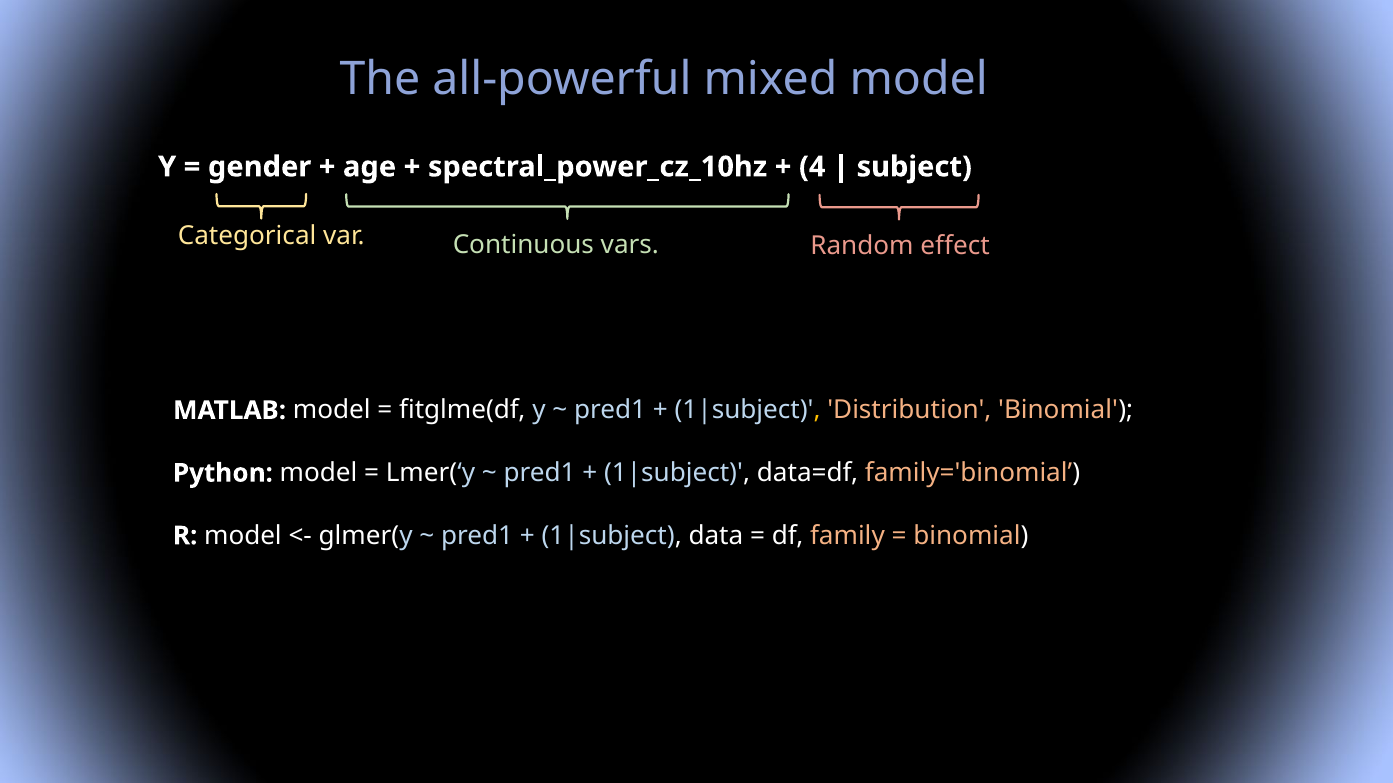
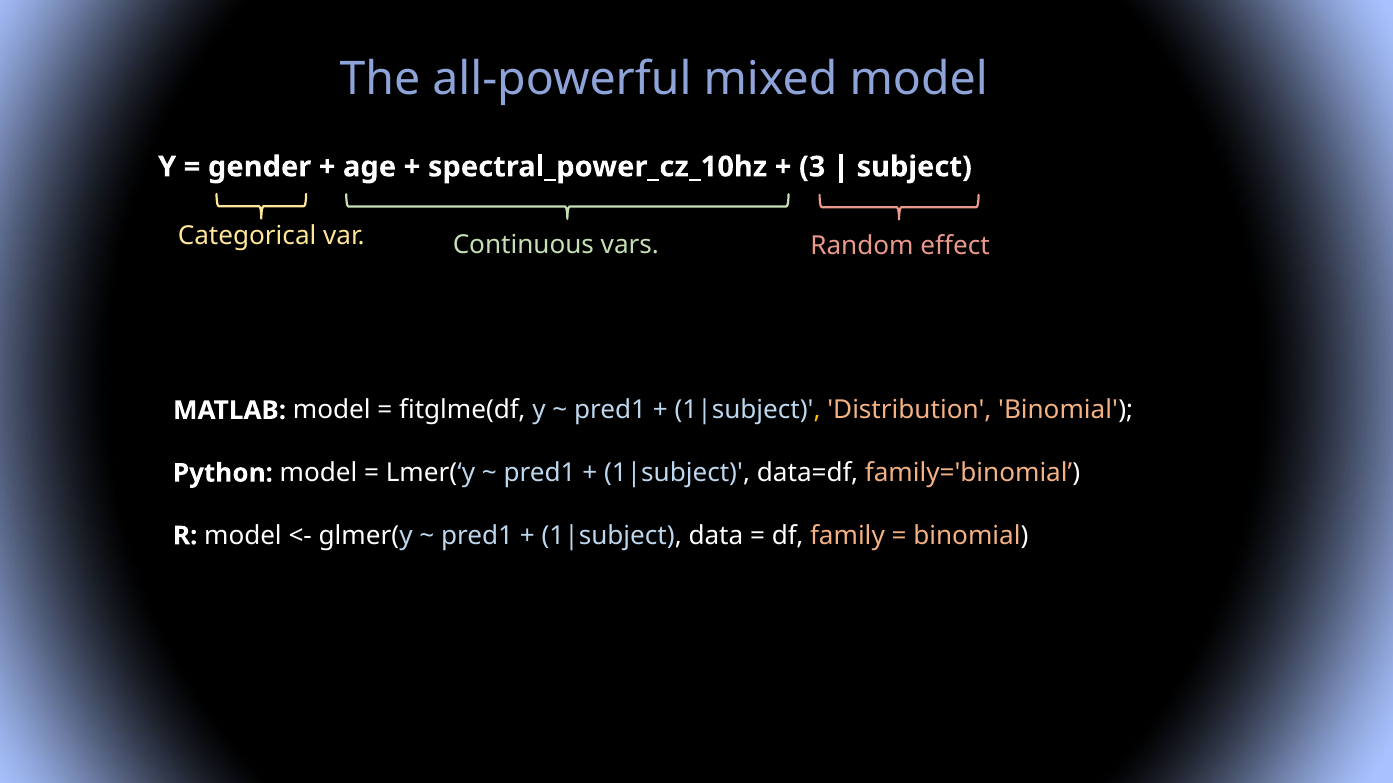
4: 4 -> 3 (812, 167)
